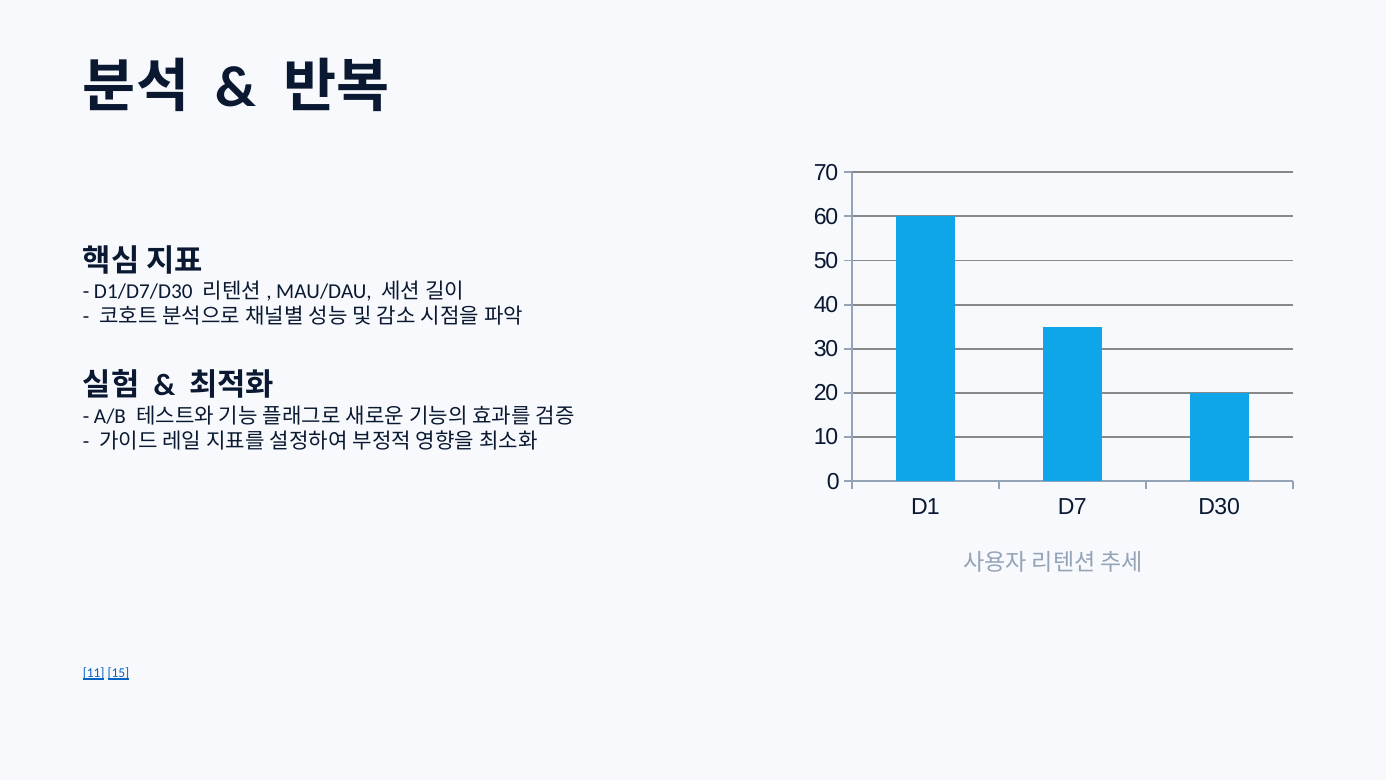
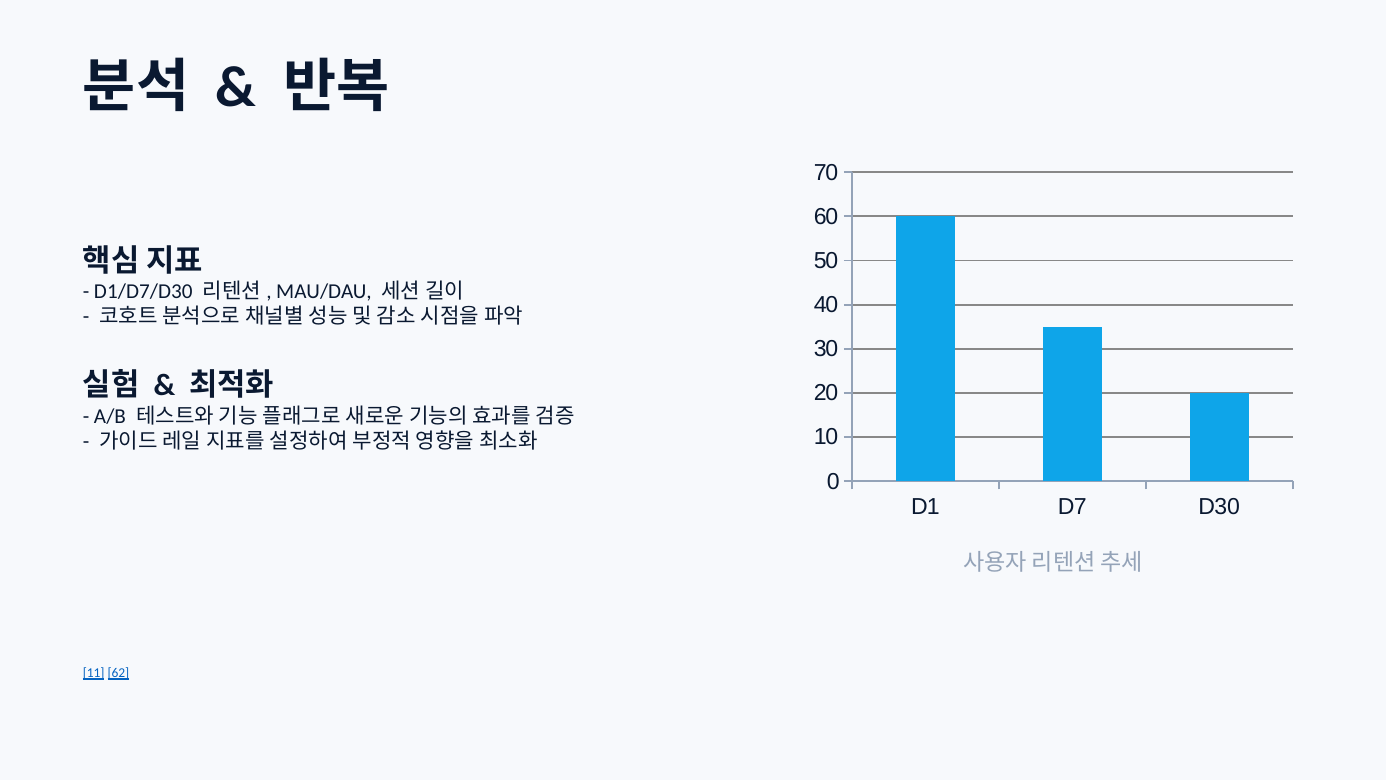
15: 15 -> 62 (118, 673)
